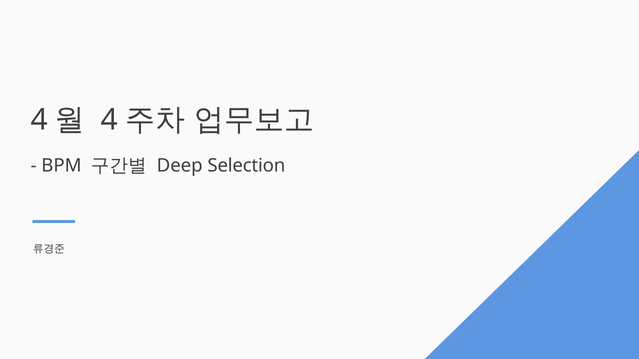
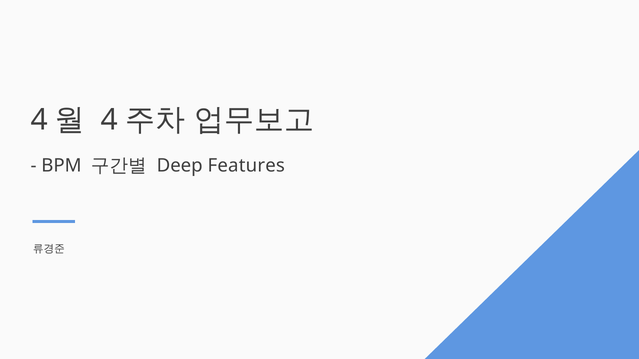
Selection: Selection -> Features (246, 166)
